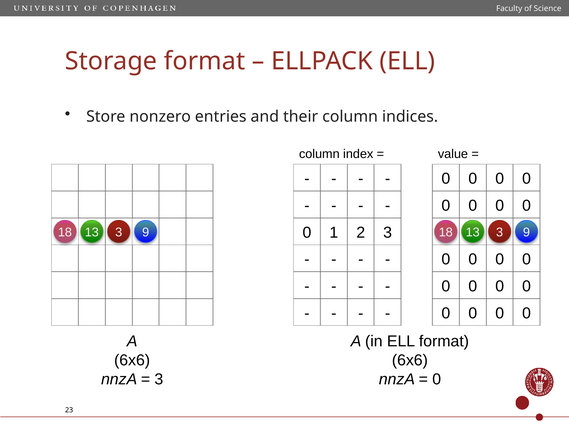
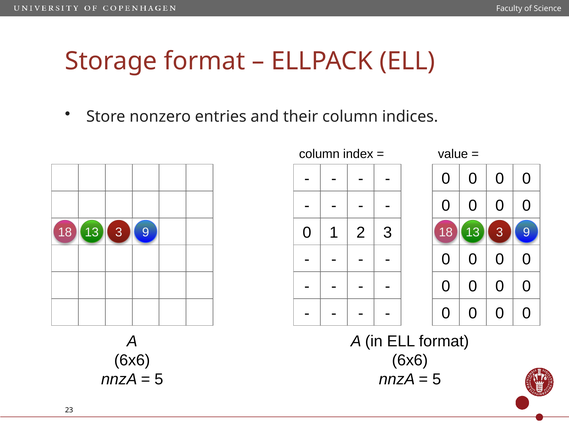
3: 3 -> 5 (159, 379)
0: 0 -> 5 (437, 379)
